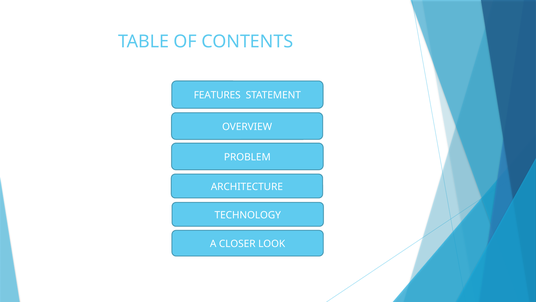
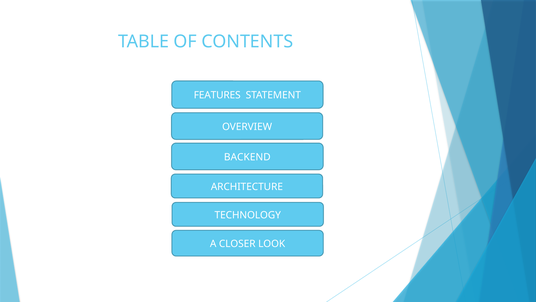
PROBLEM: PROBLEM -> BACKEND (247, 157)
